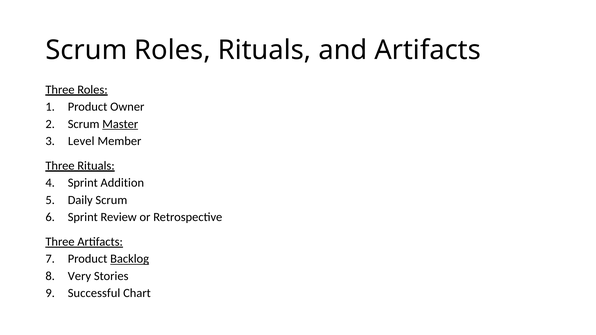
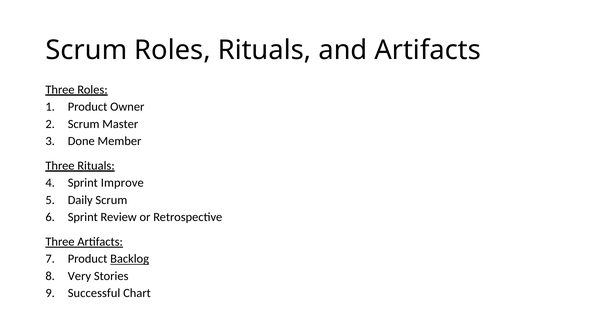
Master underline: present -> none (120, 124)
Level: Level -> Done (81, 141)
Addition: Addition -> Improve (122, 183)
